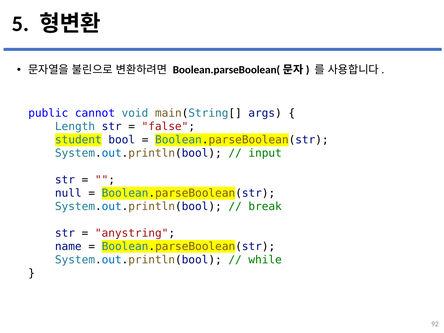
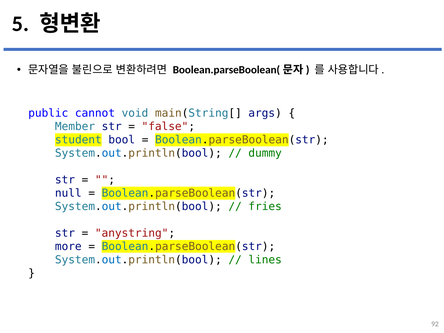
Length: Length -> Member (75, 127)
input: input -> dummy (265, 153)
break: break -> fries (265, 207)
name: name -> more (68, 247)
while: while -> lines (265, 260)
